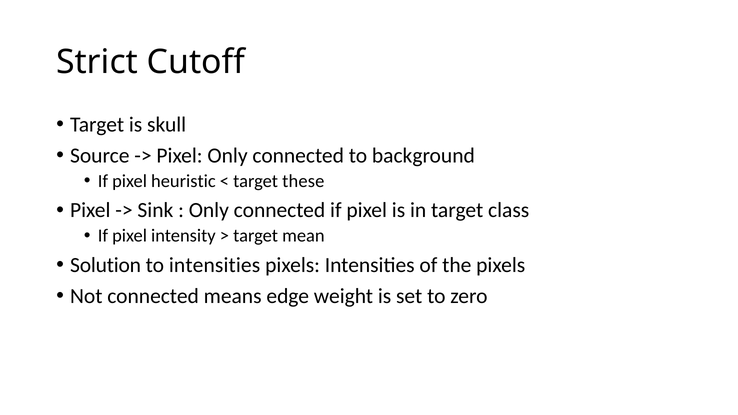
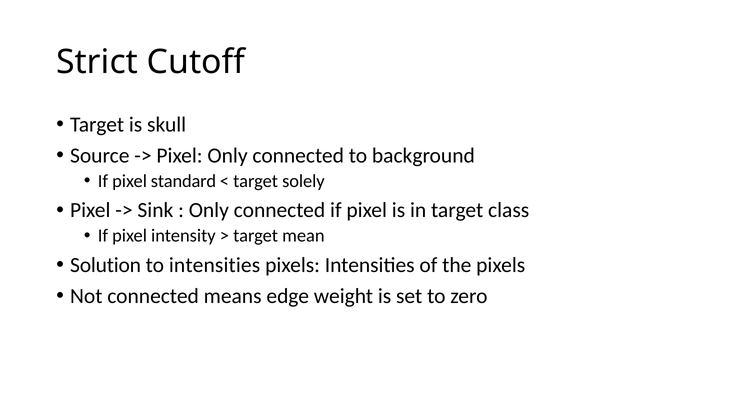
heuristic: heuristic -> standard (183, 181)
these: these -> solely (303, 181)
